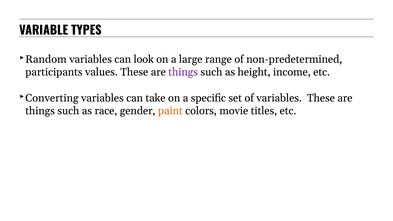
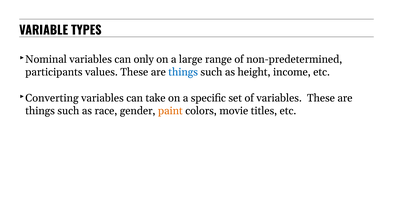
Random: Random -> Nominal (46, 59)
look: look -> only (144, 59)
things colour: purple -> blue (183, 72)
